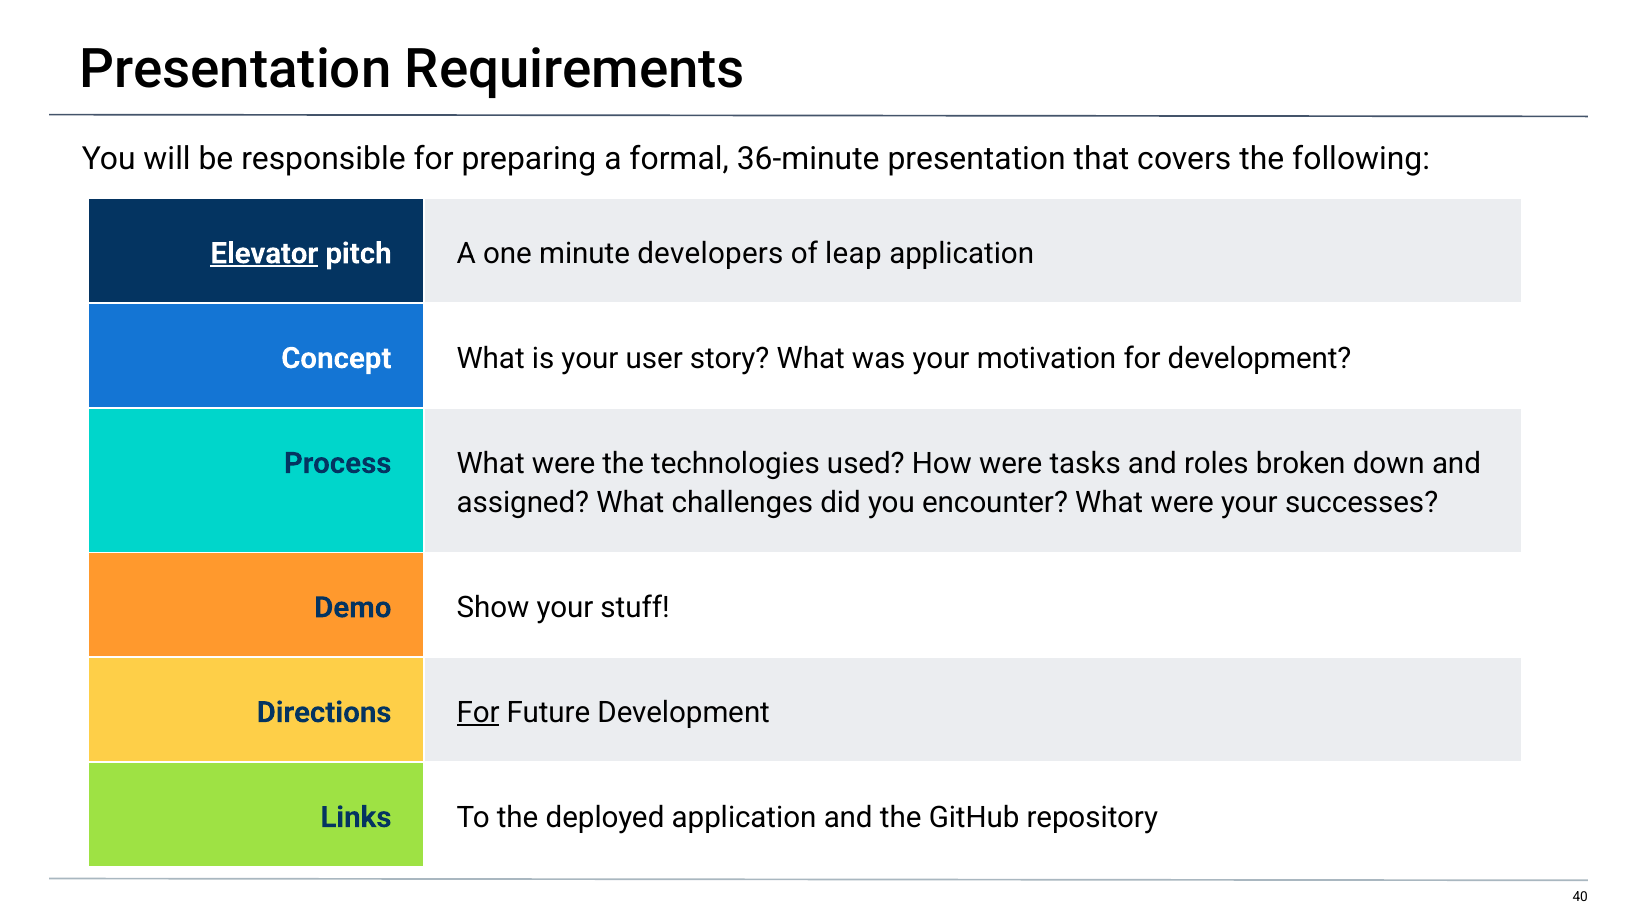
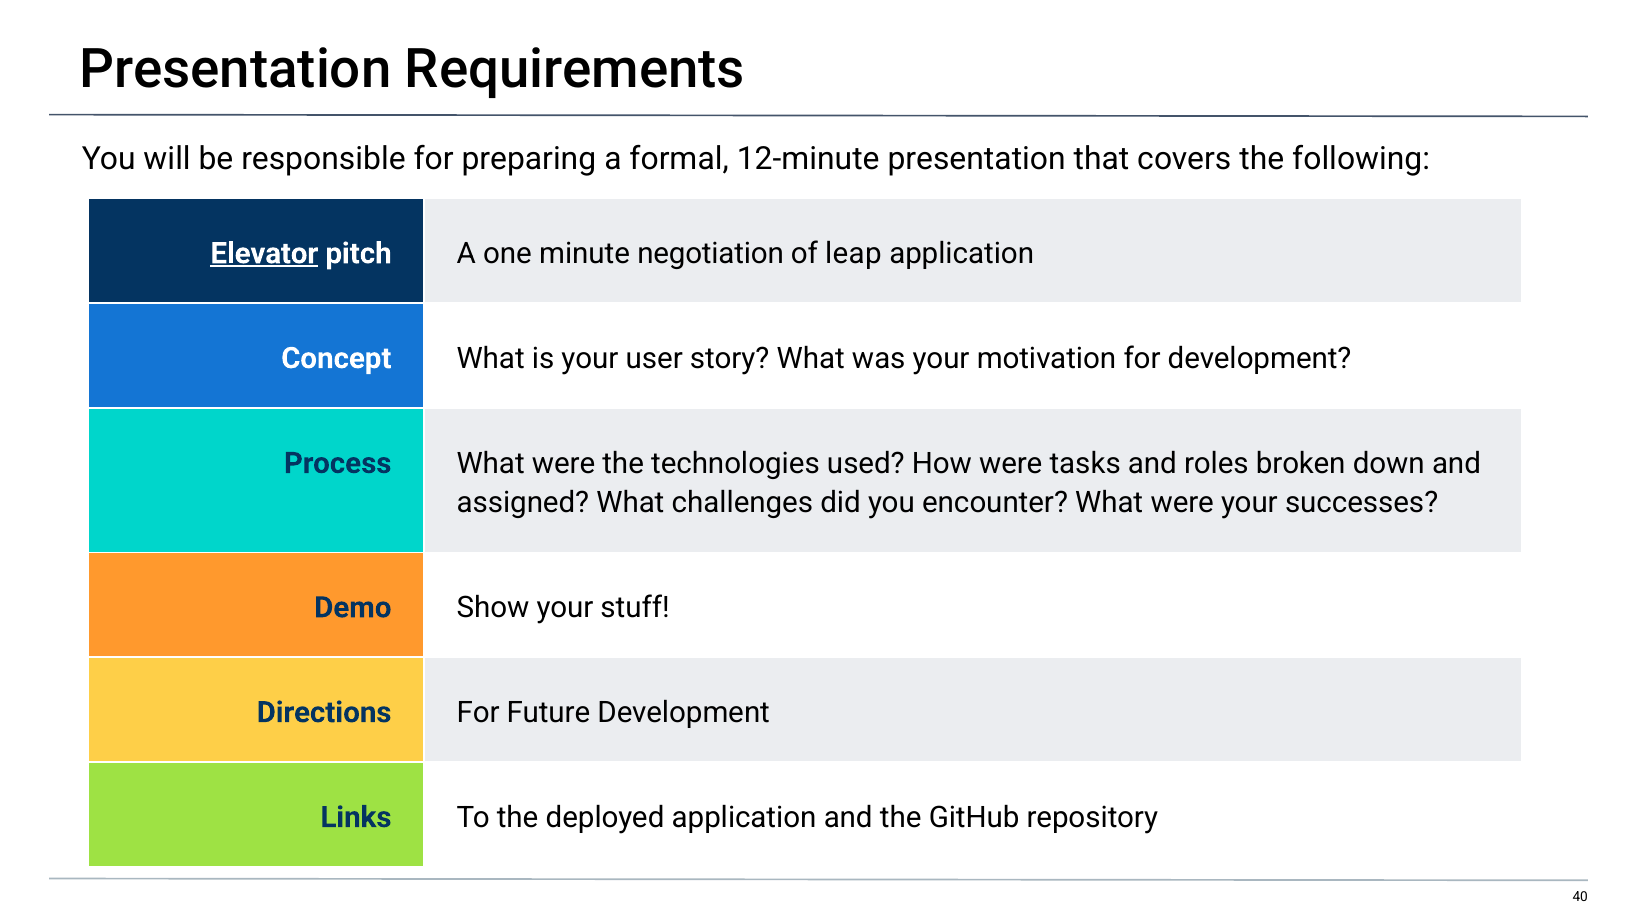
36-minute: 36-minute -> 12-minute (808, 159)
developers: developers -> negotiation (711, 253)
For underline: present -> none (478, 712)
